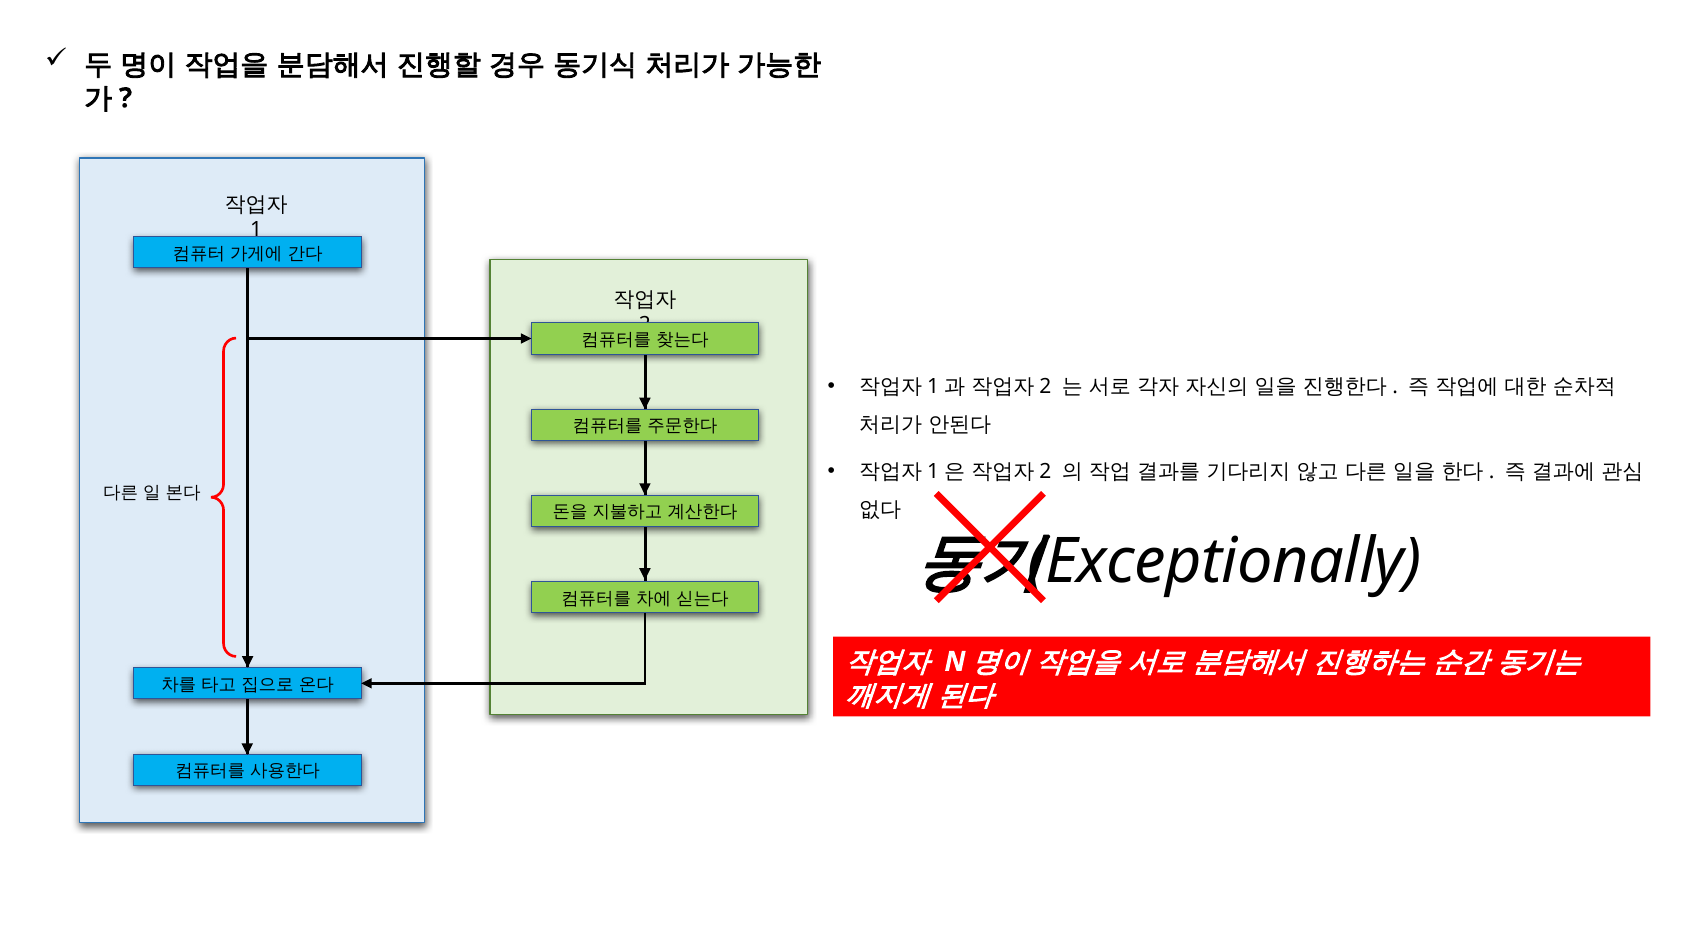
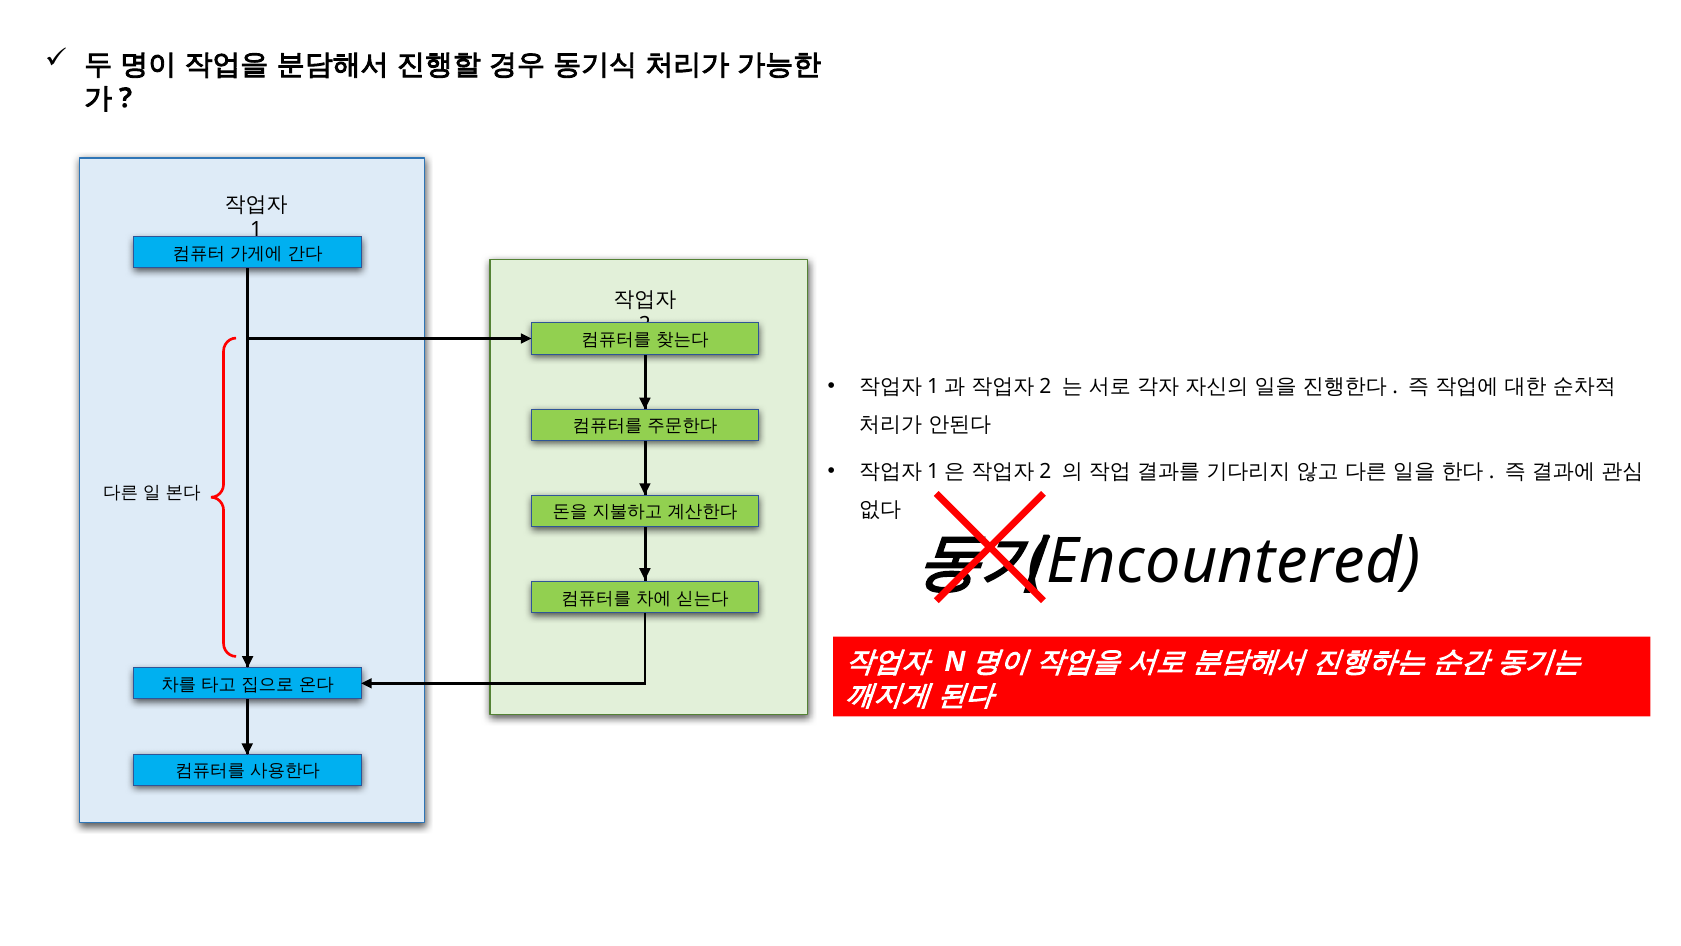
Exceptionally: Exceptionally -> Encountered (1224, 561)
